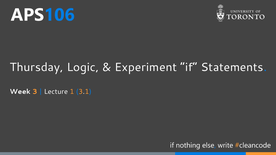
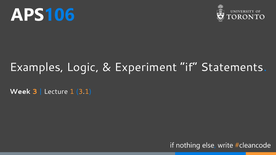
Thursday: Thursday -> Examples (37, 67)
